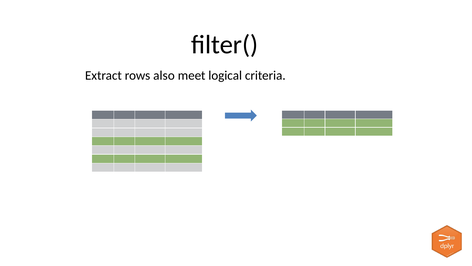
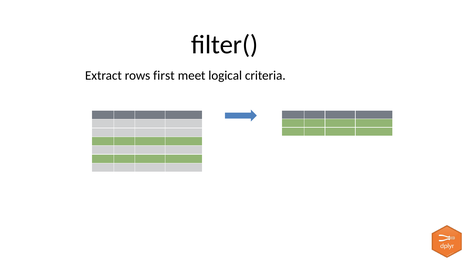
also: also -> first (164, 75)
